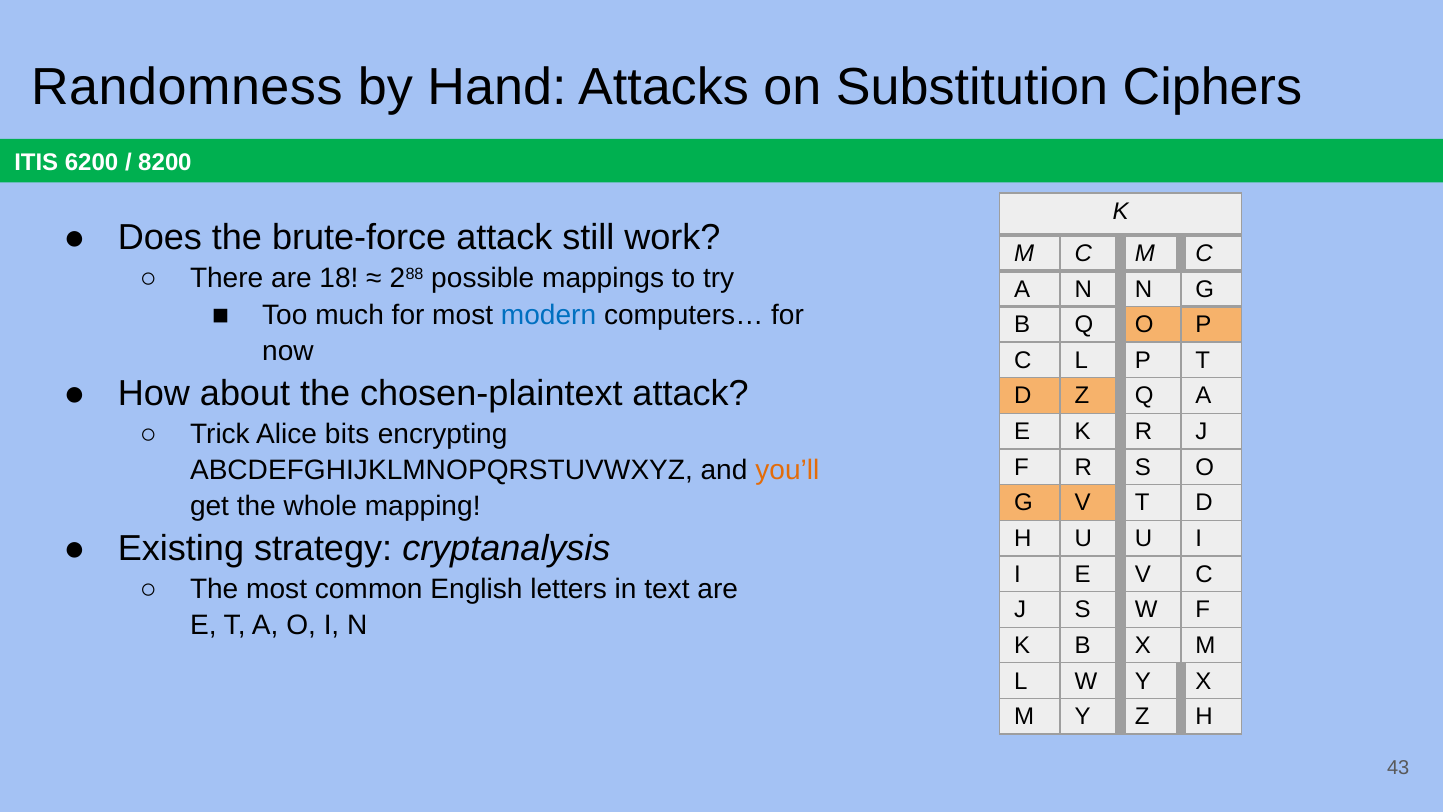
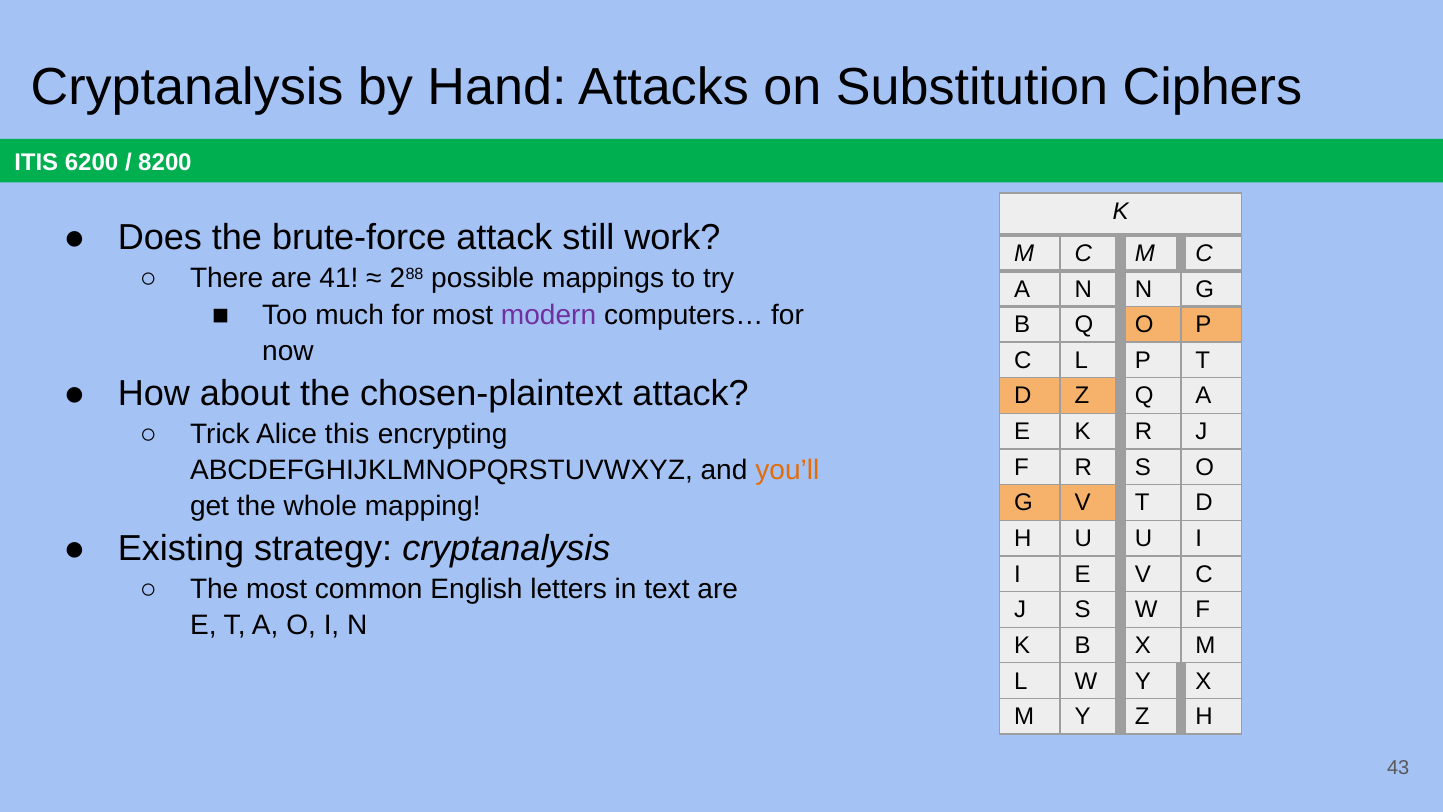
Randomness: Randomness -> Cryptanalysis (187, 87)
18: 18 -> 41 (339, 279)
modern colour: blue -> purple (549, 315)
bits: bits -> this (347, 434)
